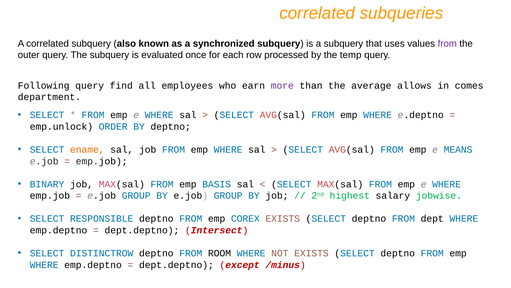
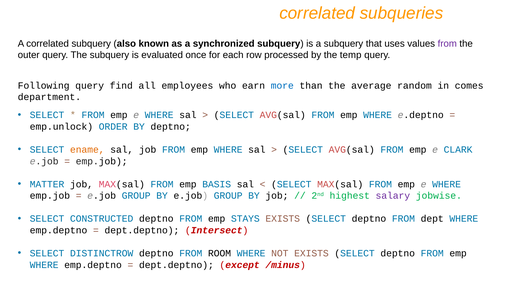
more colour: purple -> blue (282, 85)
allows: allows -> random (414, 85)
MEANS: MEANS -> CLARK (458, 149)
BINARY: BINARY -> MATTER (47, 184)
salary colour: black -> purple (393, 195)
RESPONSIBLE: RESPONSIBLE -> CONSTRUCTED (102, 218)
COREX: COREX -> STAYS (245, 218)
